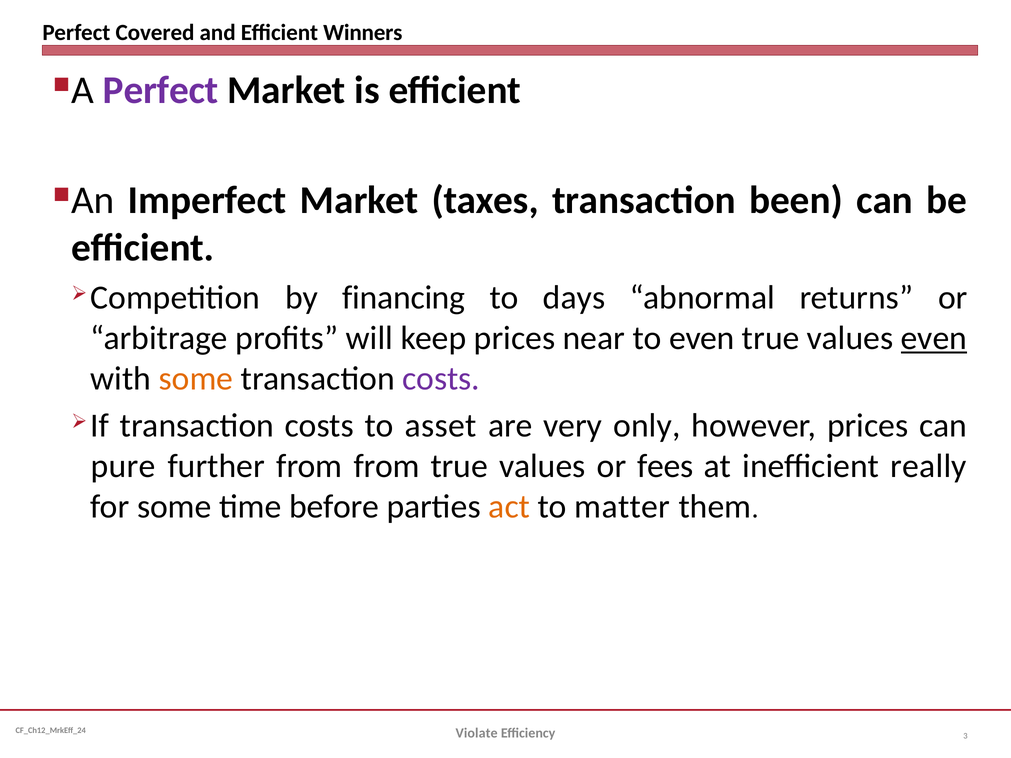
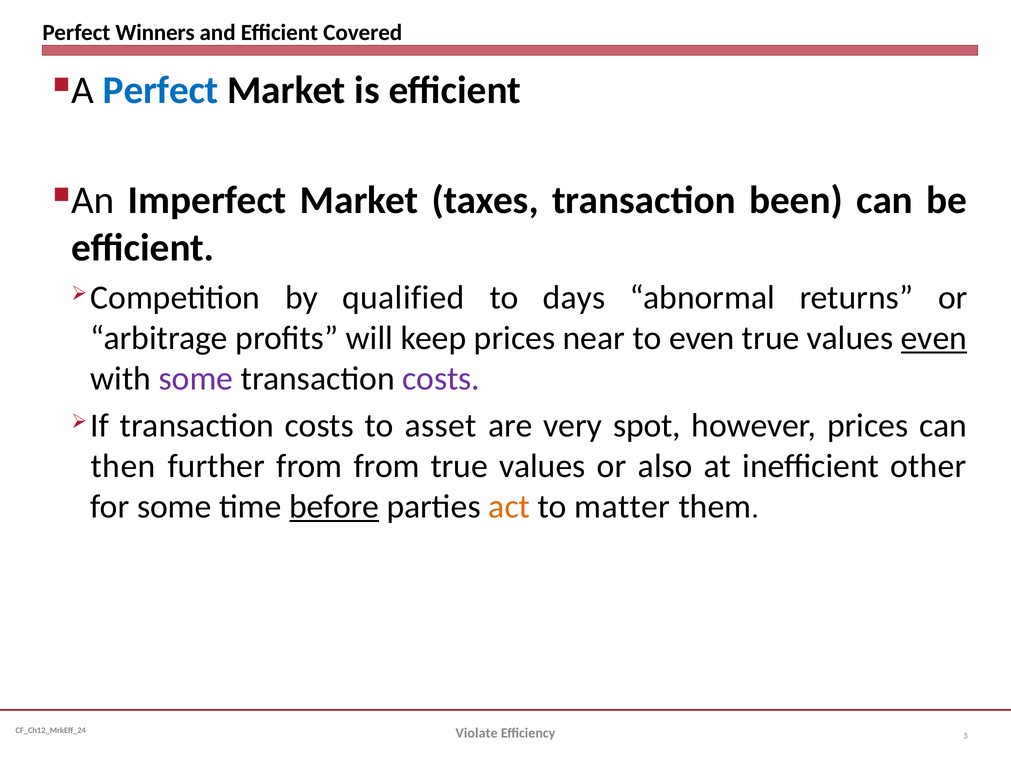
Covered: Covered -> Winners (155, 33)
Winners: Winners -> Covered (363, 33)
Perfect colour: purple -> blue (161, 90)
financing: financing -> qualified (403, 298)
some colour: orange -> purple (196, 379)
only: only -> spot (647, 426)
pure: pure -> then (123, 466)
fees: fees -> also (665, 466)
really: really -> other (928, 466)
before underline: none -> present (334, 507)
